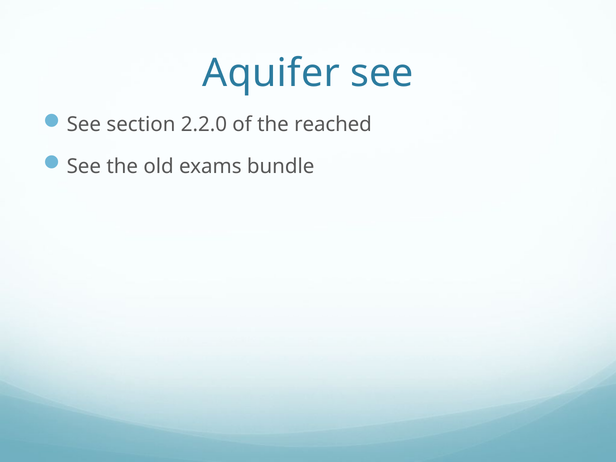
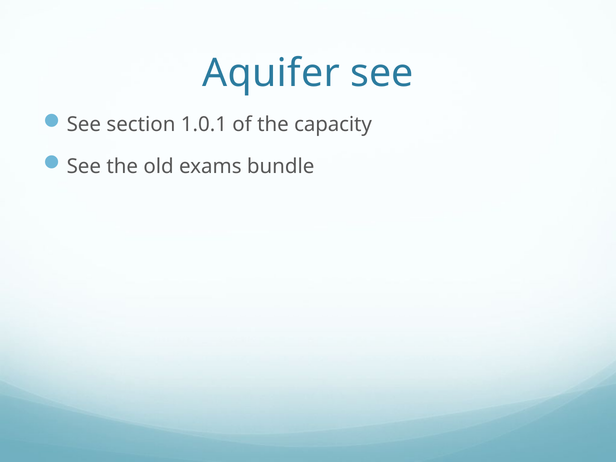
2.2.0: 2.2.0 -> 1.0.1 (204, 125)
reached: reached -> capacity (333, 125)
